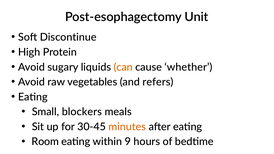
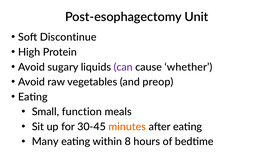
can colour: orange -> purple (123, 67)
refers: refers -> preop (158, 82)
blockers: blockers -> function (82, 112)
Room: Room -> Many (45, 142)
9: 9 -> 8 (128, 142)
